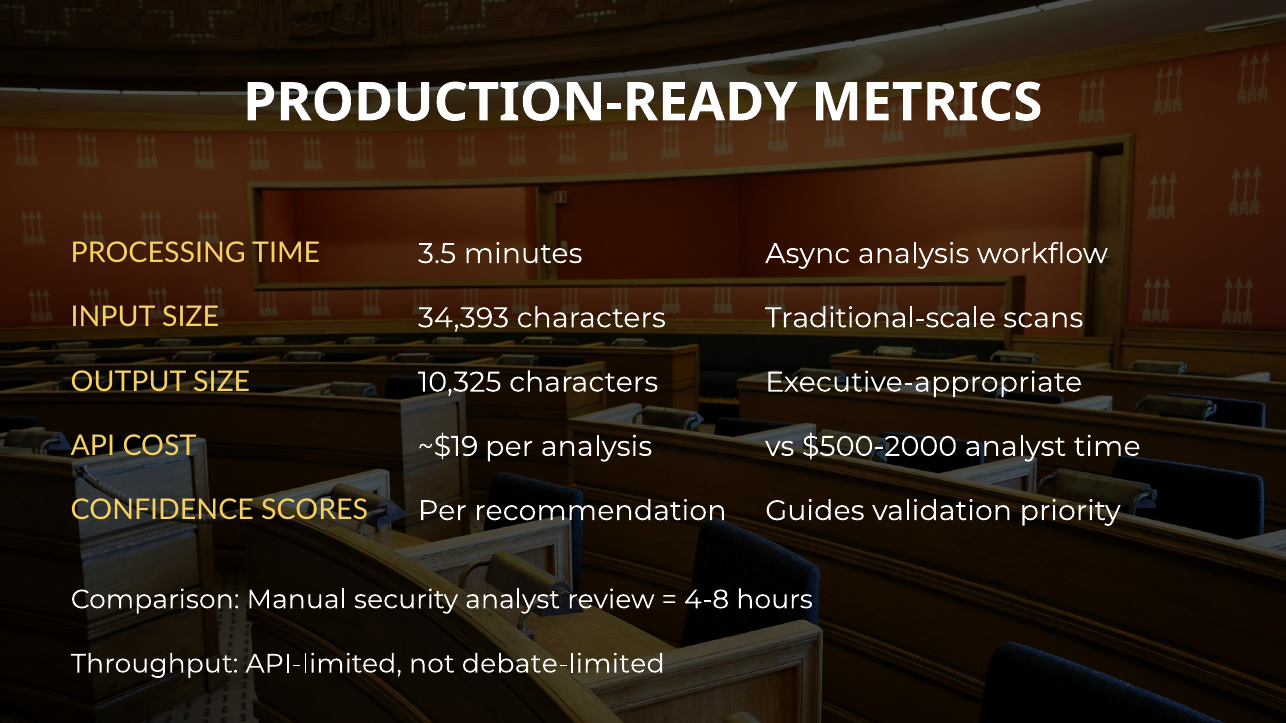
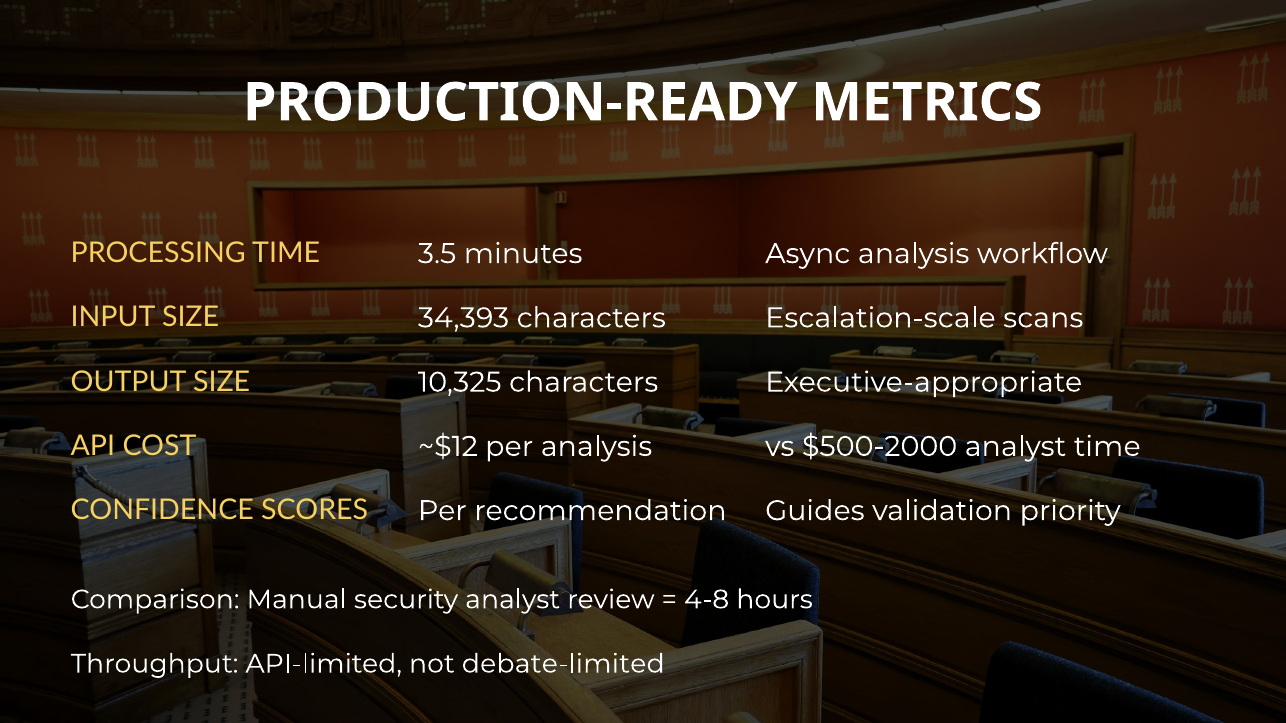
Traditional-scale: Traditional-scale -> Escalation-scale (880, 318)
~$19: ~$19 -> ~$12 (448, 447)
